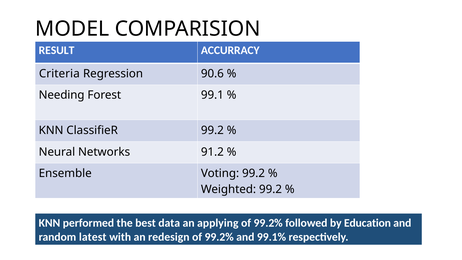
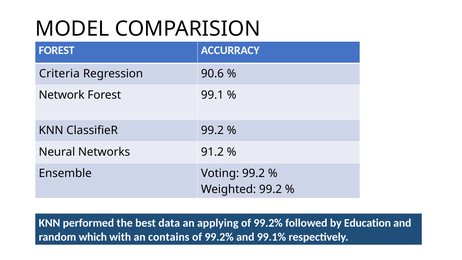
RESULT: RESULT -> FOREST (57, 50)
Needing: Needing -> Network (62, 95)
latest: latest -> which (93, 237)
redesign: redesign -> contains (169, 237)
